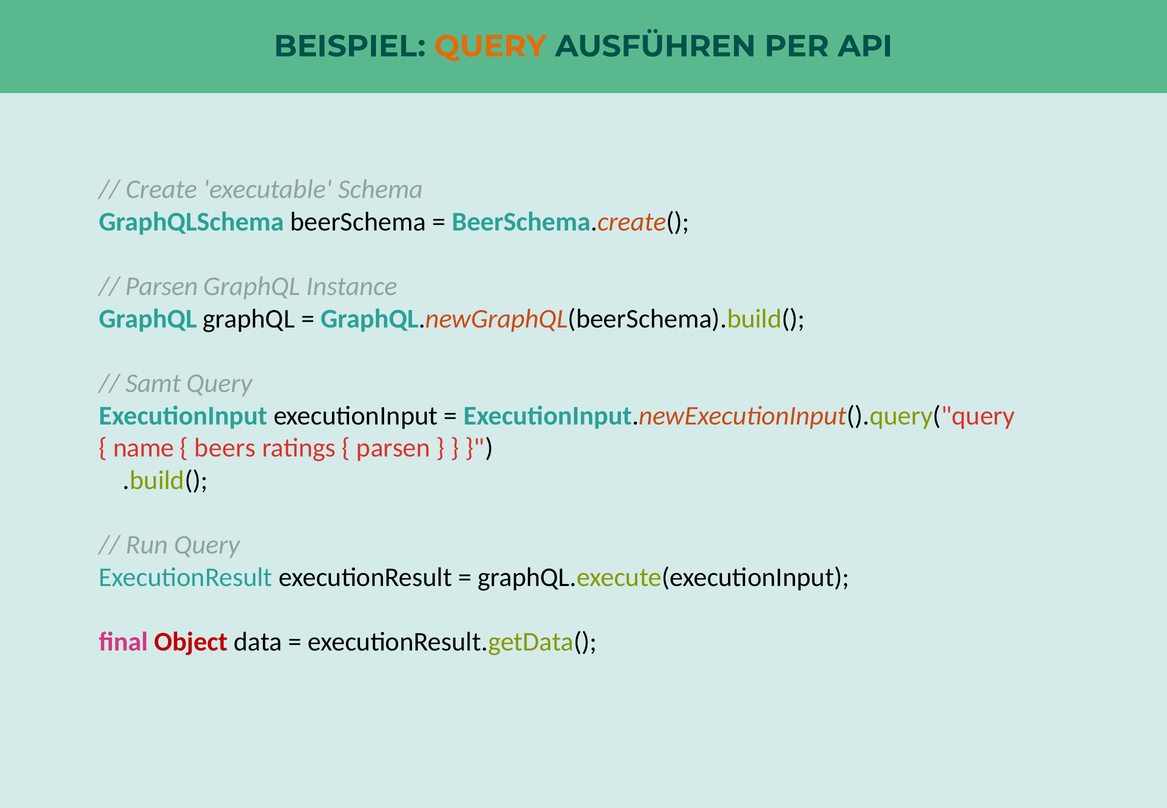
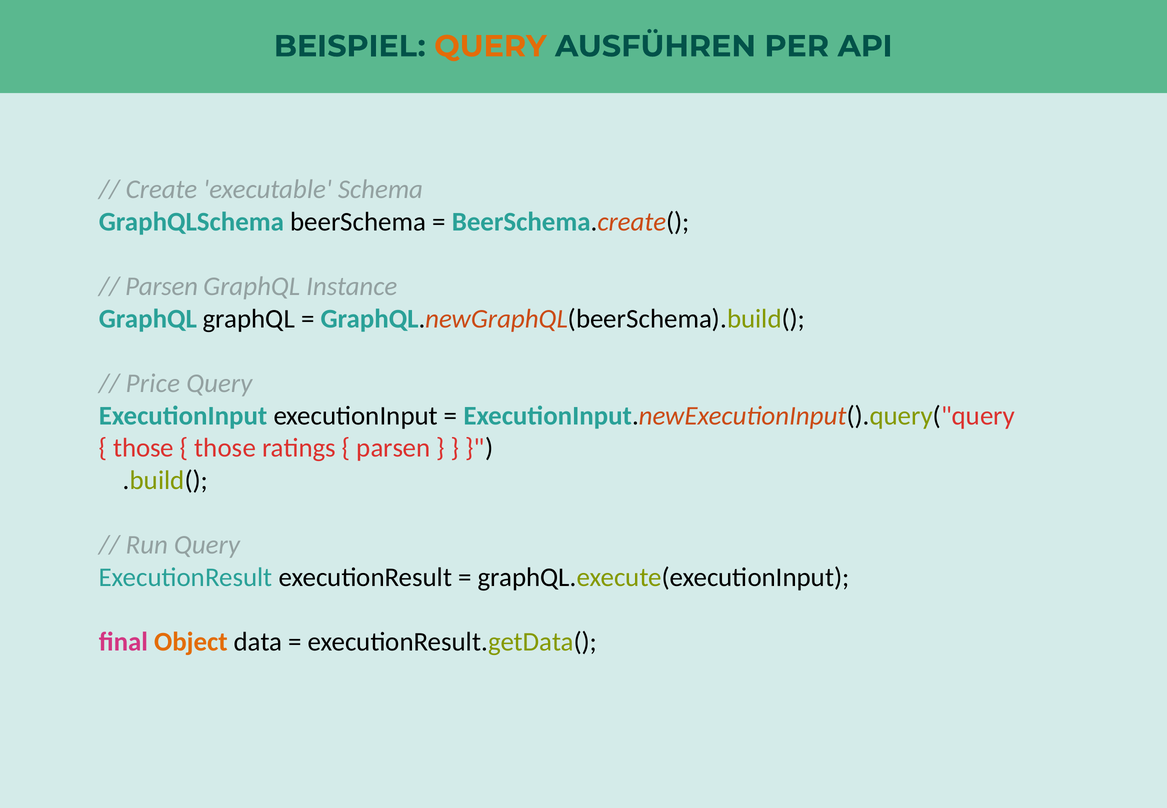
Samt: Samt -> Price (153, 383)
name: name -> those (144, 448)
beers: beers -> those (225, 448)
Object colour: red -> orange (191, 642)
